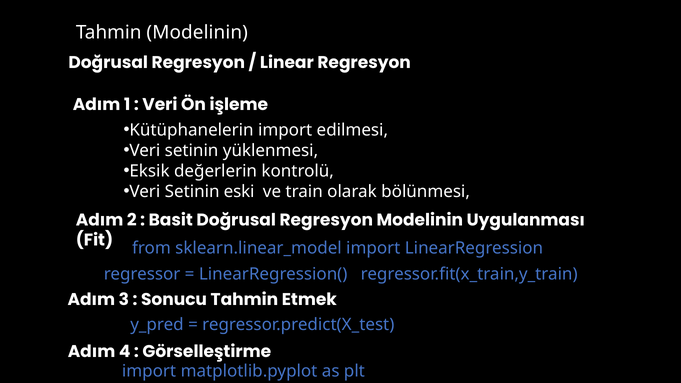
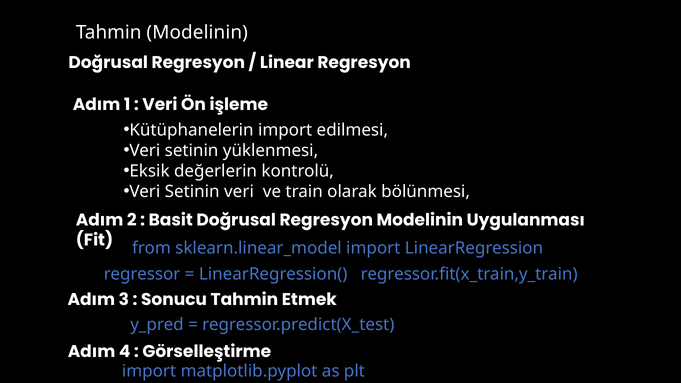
Setinin eski: eski -> veri (239, 192)
